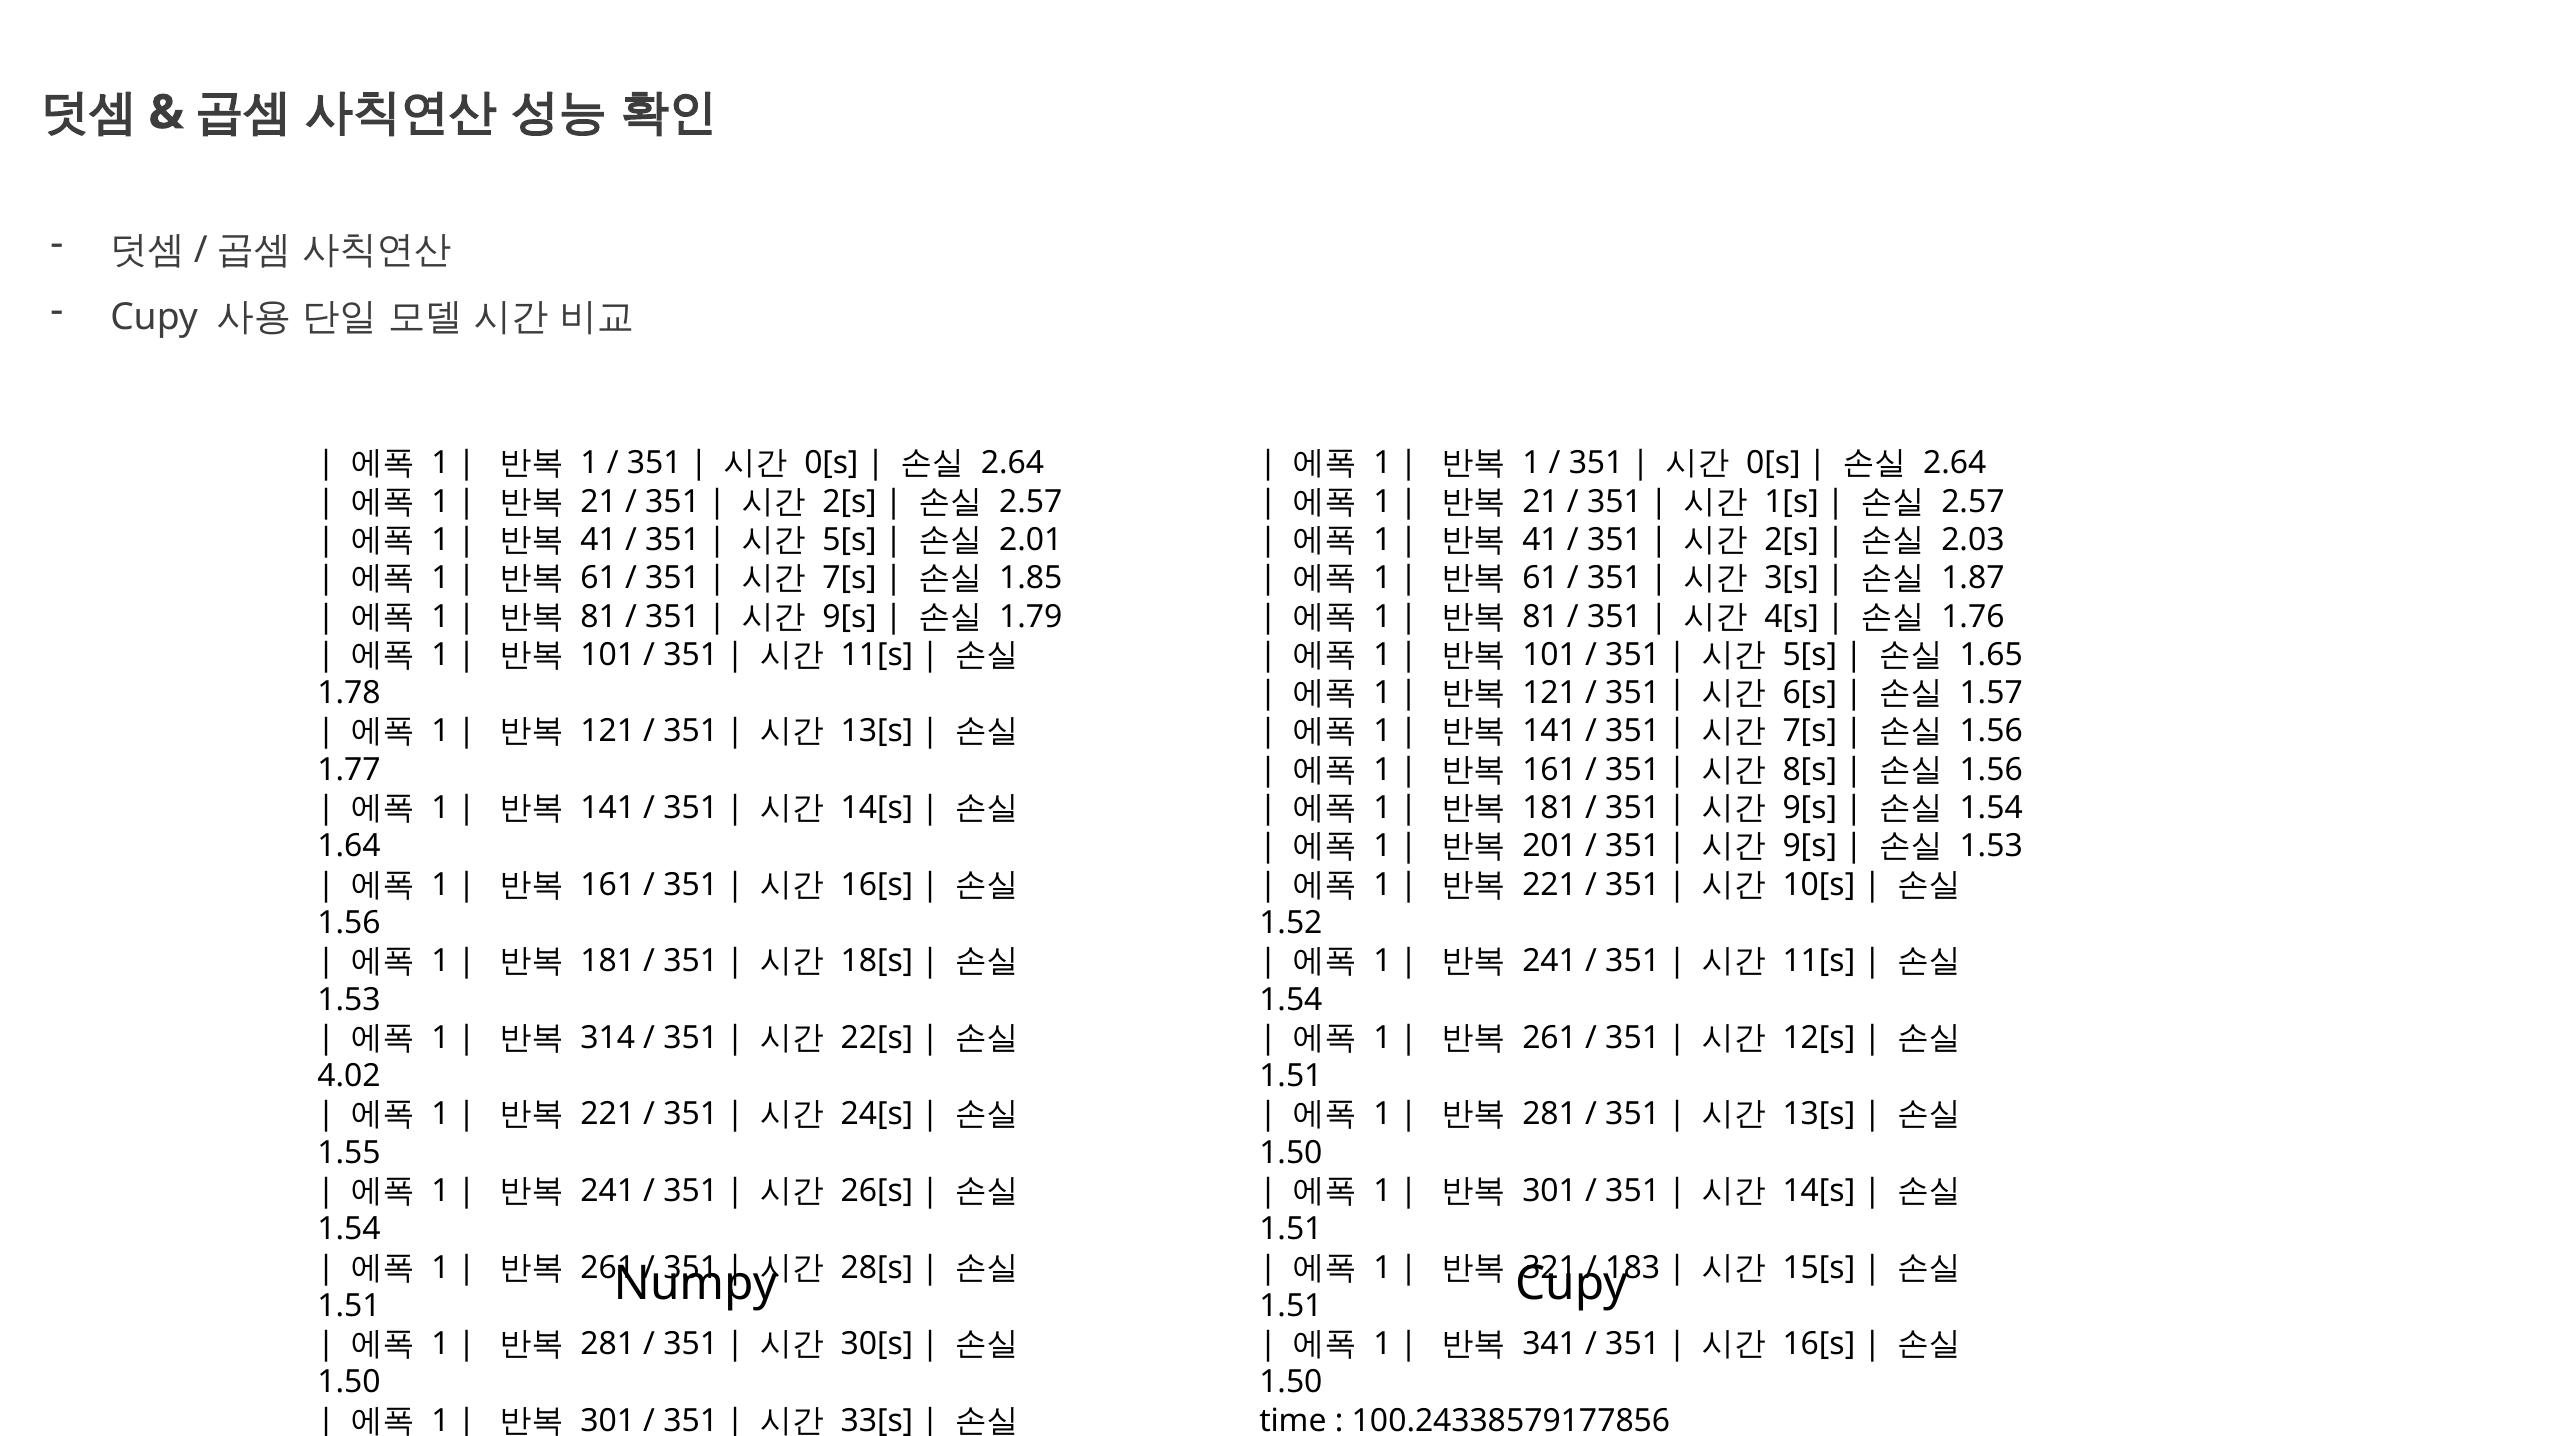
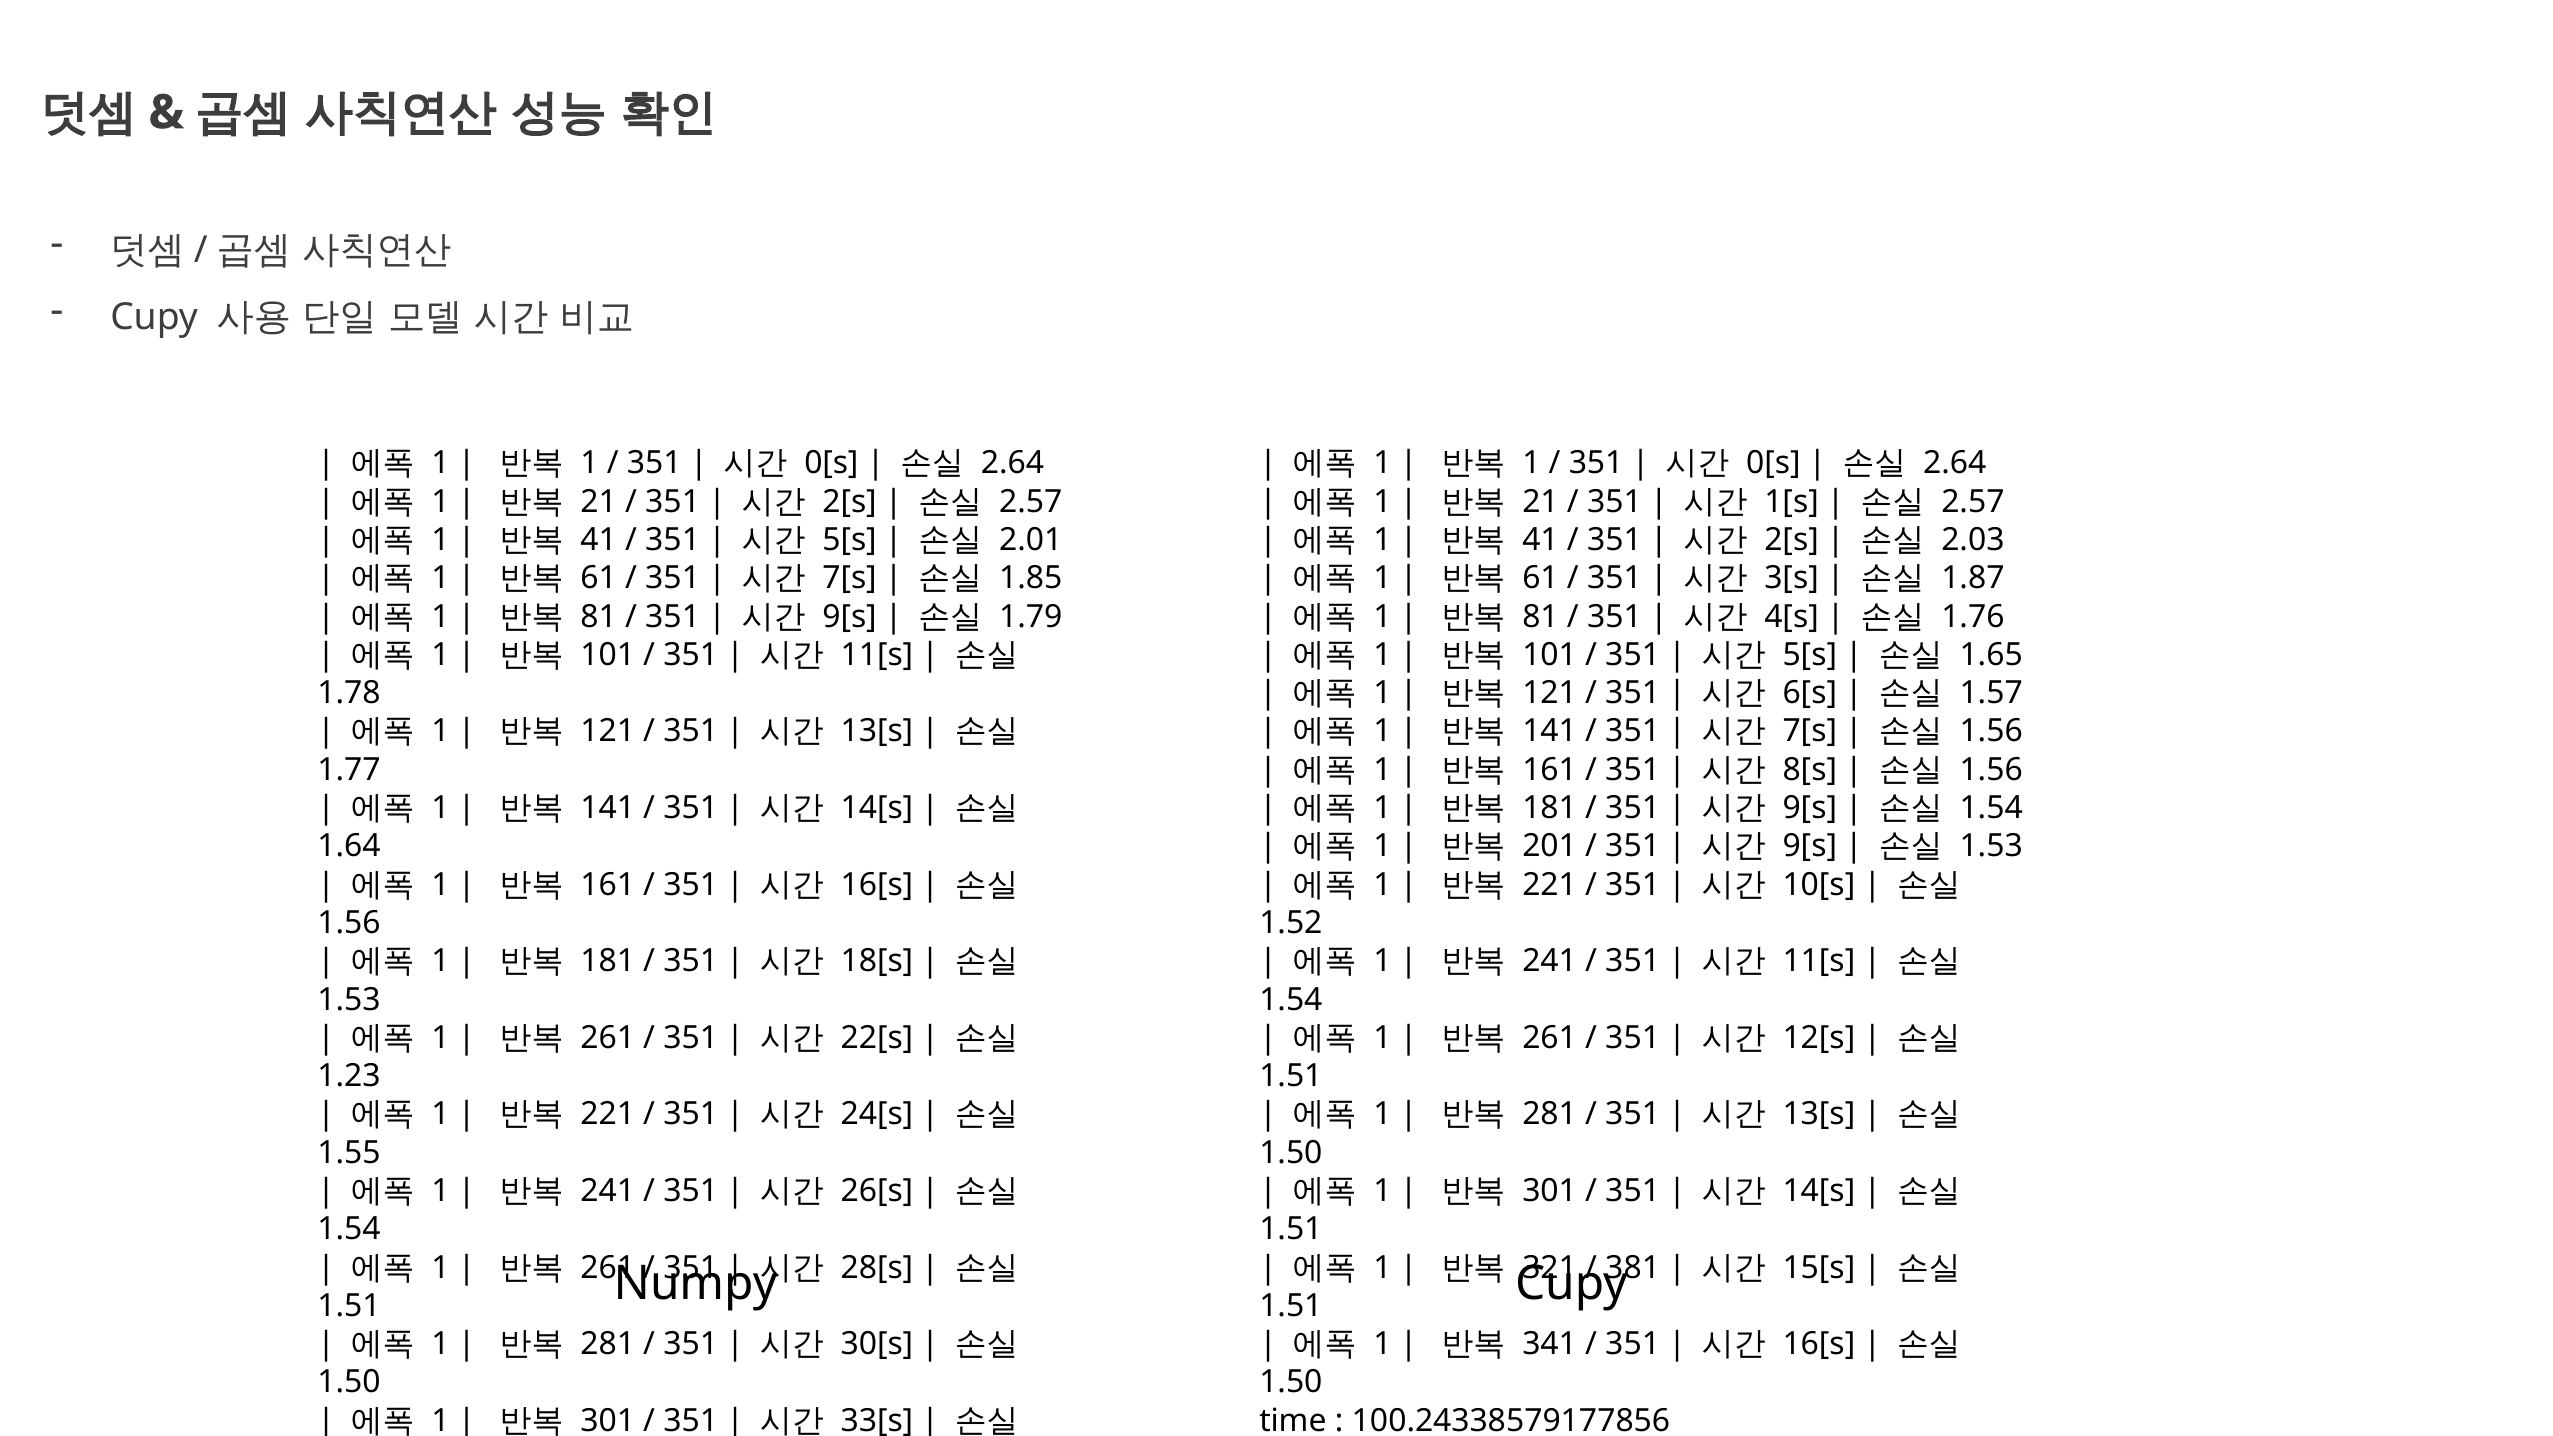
314: 314 -> 261 (608, 1038)
4.02: 4.02 -> 1.23 (349, 1076)
183: 183 -> 381 (1633, 1268)
